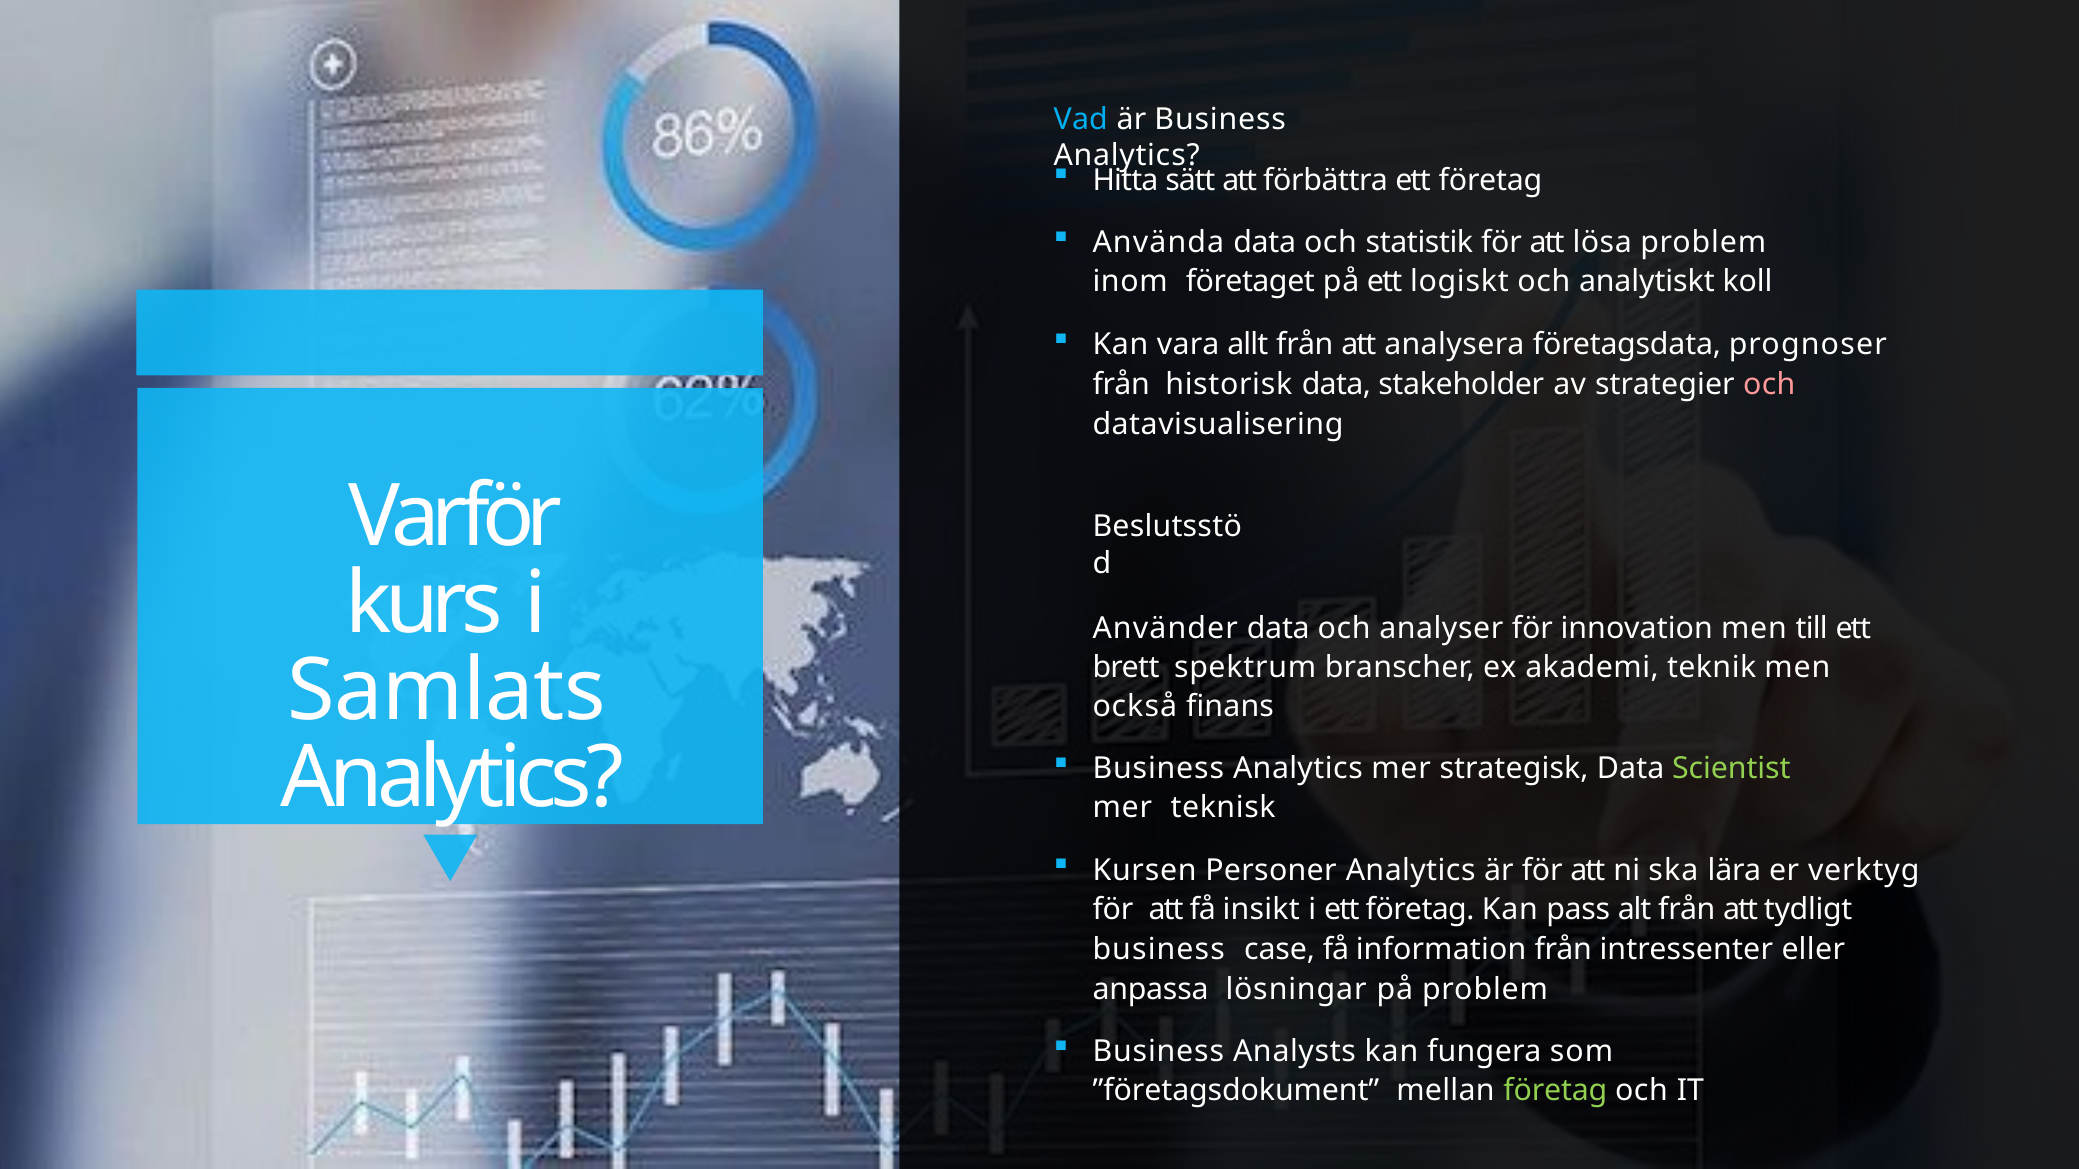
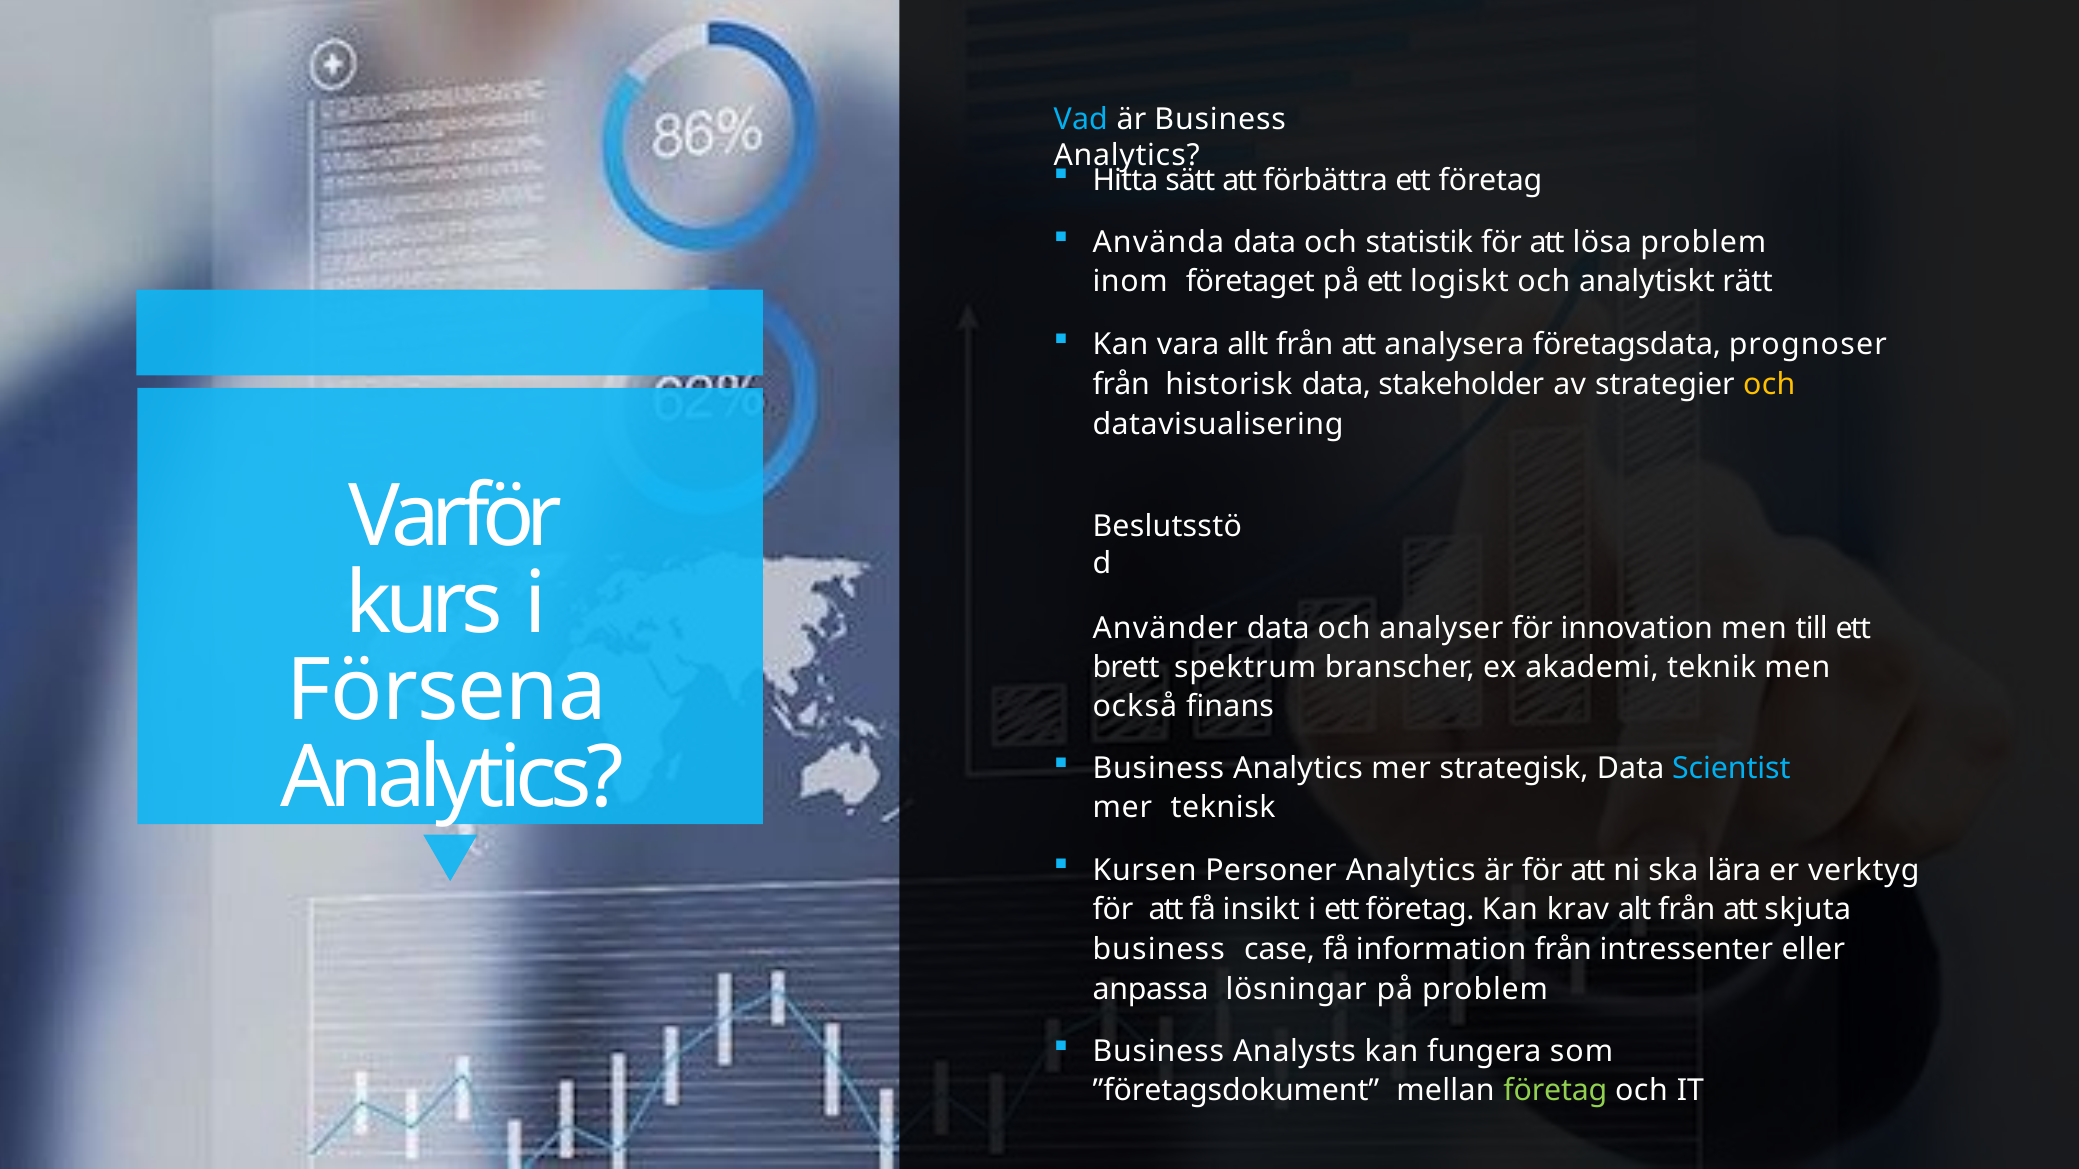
koll: koll -> rätt (1748, 282)
och colour: pink -> yellow (1769, 385)
Samlats: Samlats -> Försena (447, 691)
Scientist colour: light green -> light blue (1731, 769)
pass: pass -> krav (1578, 910)
tydligt: tydligt -> skjuta (1808, 910)
